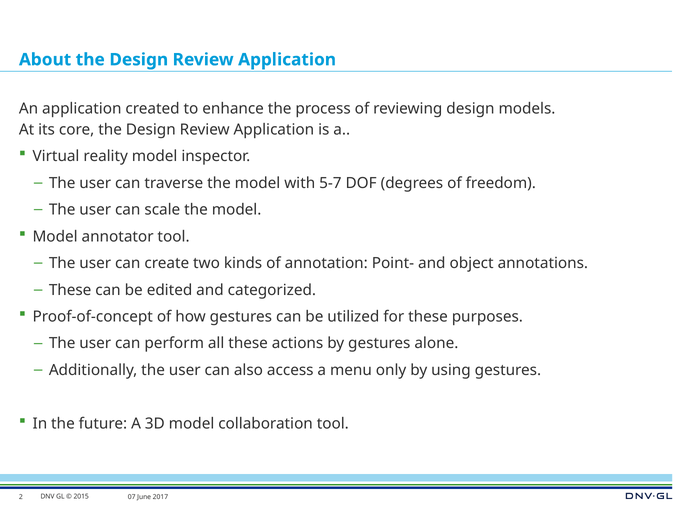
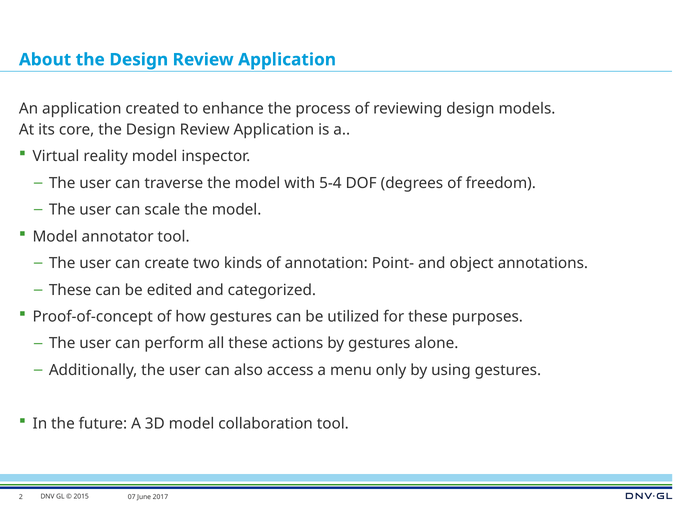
5-7: 5-7 -> 5-4 (330, 183)
